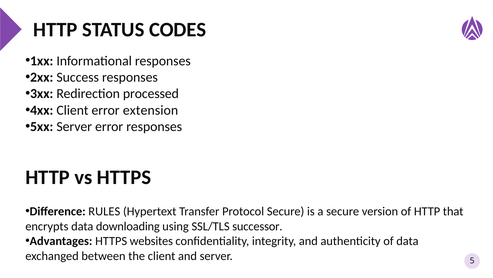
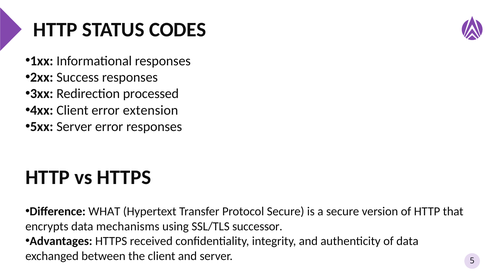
RULES: RULES -> WHAT (104, 211)
downloading: downloading -> mechanisms (128, 226)
websites: websites -> received (151, 241)
